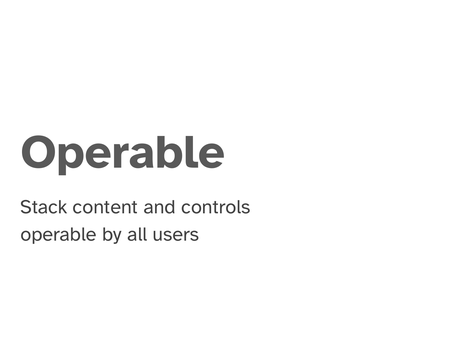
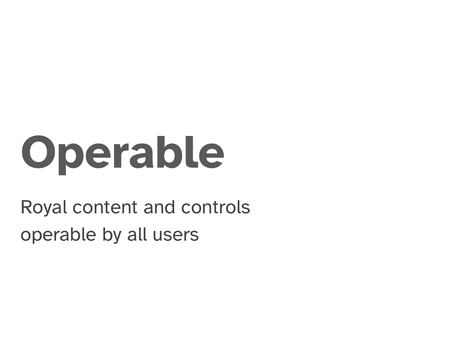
Stack: Stack -> Royal (44, 207)
